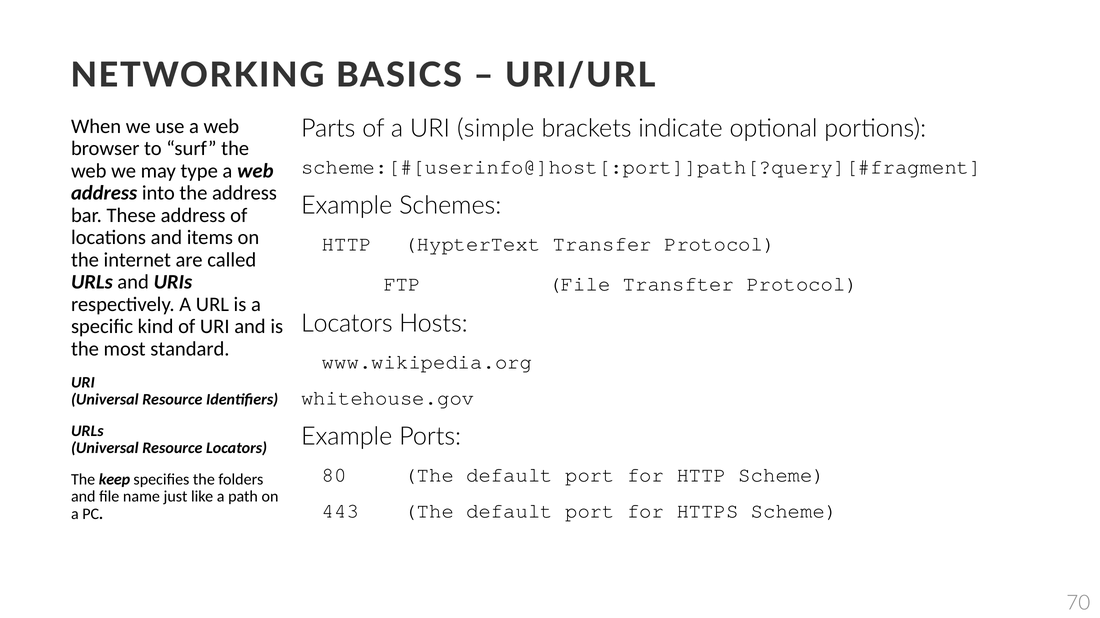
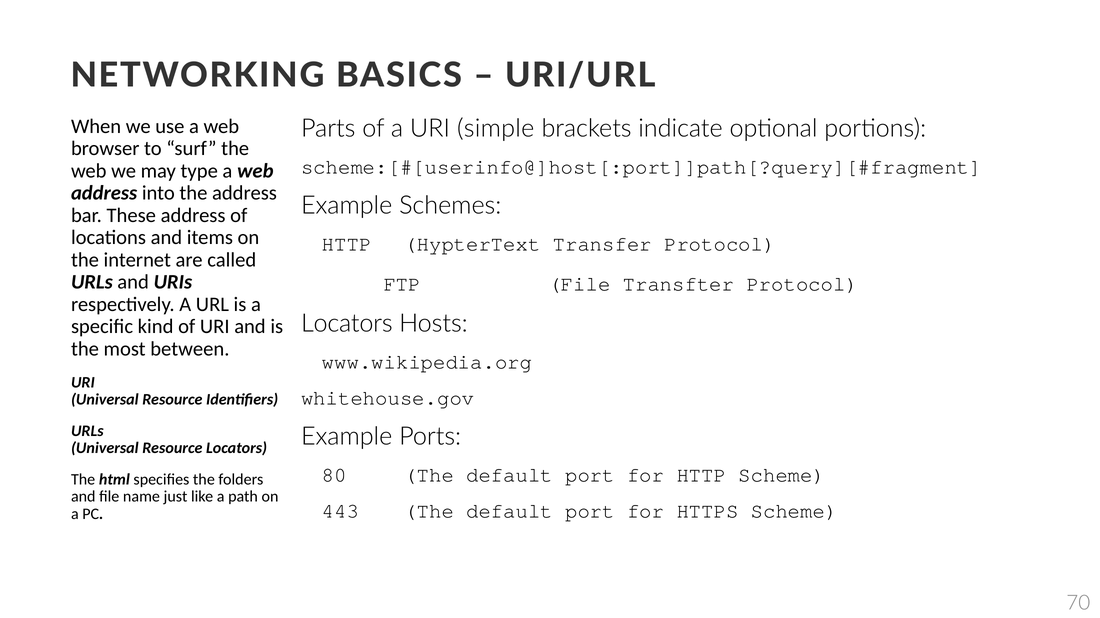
standard: standard -> between (190, 349)
keep: keep -> html (114, 480)
